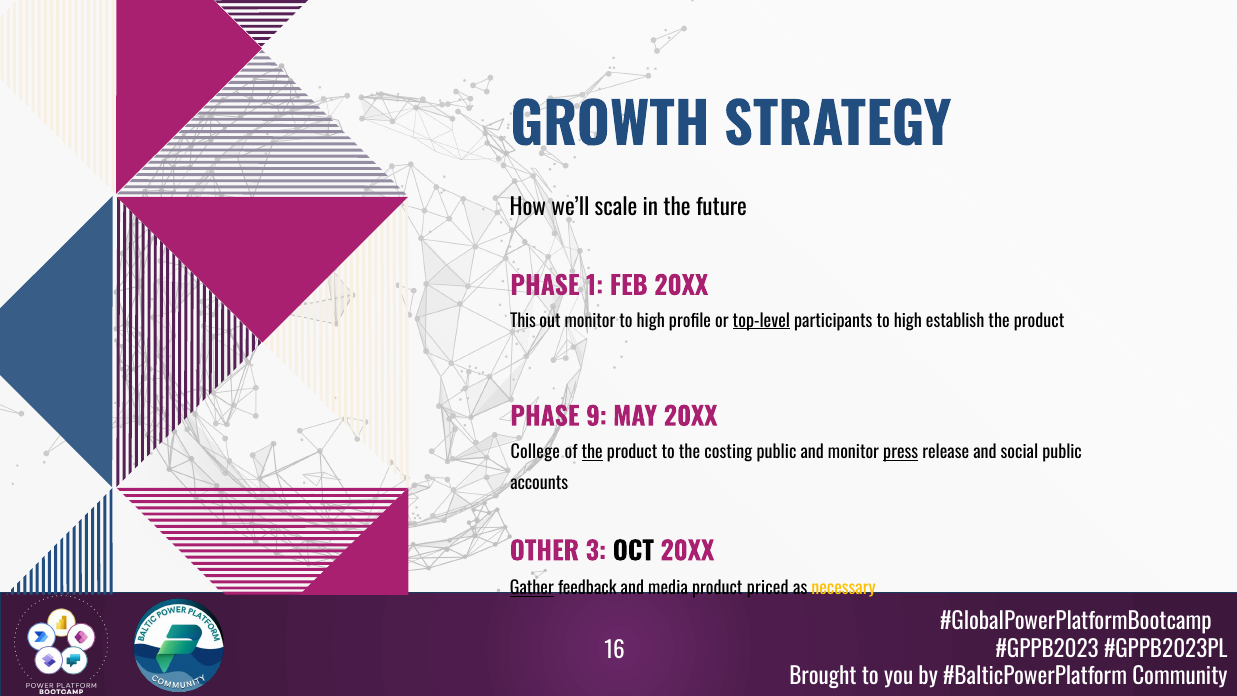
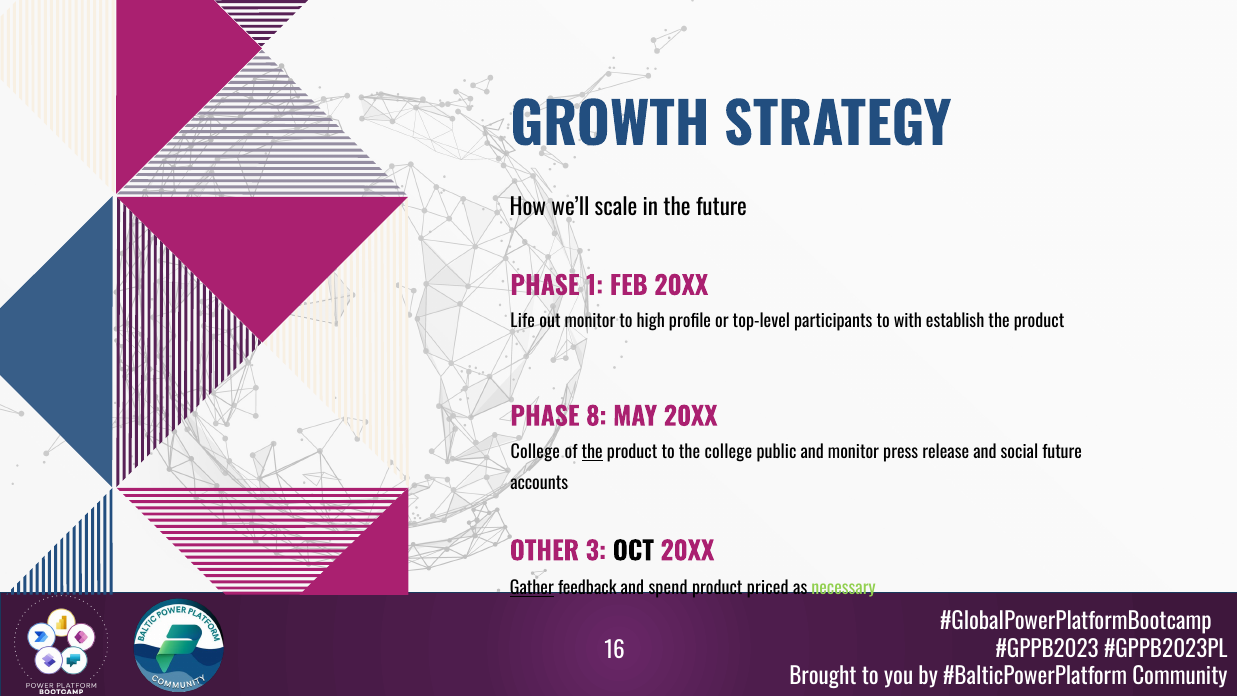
This: This -> Life (523, 321)
top-level underline: present -> none (761, 321)
participants to high: high -> with (908, 321)
9: 9 -> 8 (596, 417)
the costing: costing -> college (728, 453)
press underline: present -> none (901, 453)
social public: public -> future (1062, 453)
media: media -> spend (668, 588)
necessary colour: yellow -> light green (844, 588)
